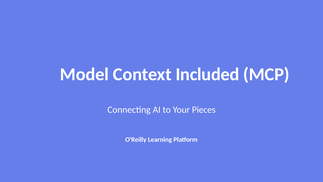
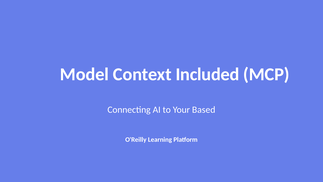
Pieces: Pieces -> Based (204, 110)
